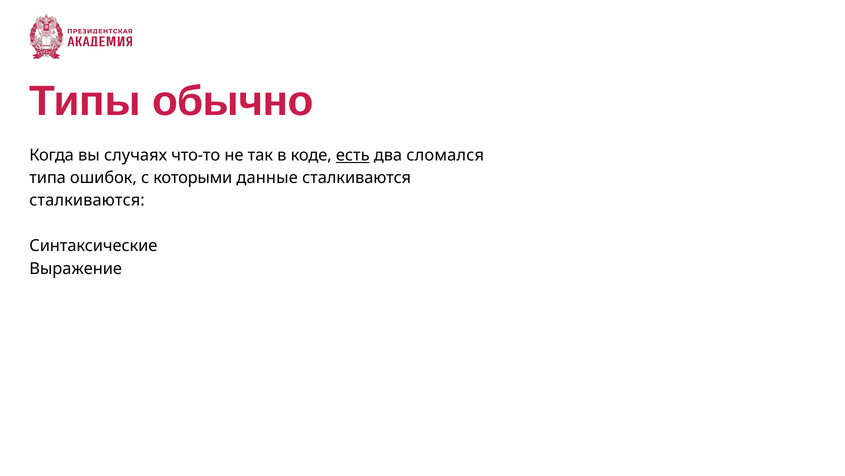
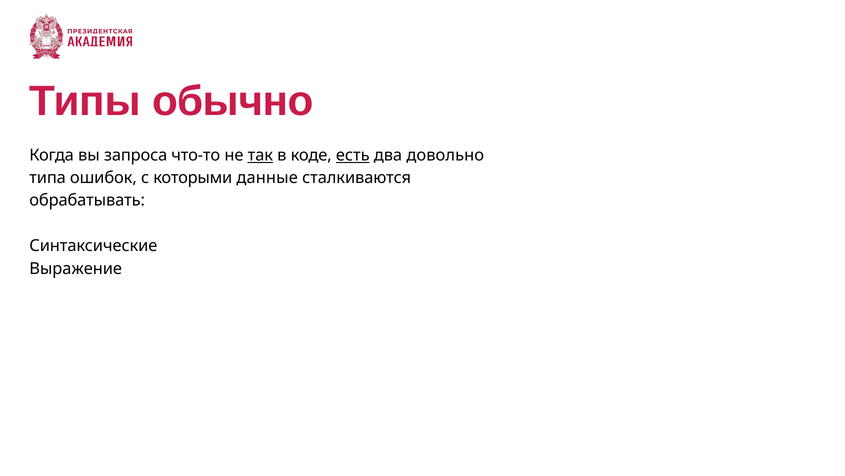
случаях: случаях -> запроса (136, 155)
так underline: none -> present (260, 155)
сломался: сломался -> довольно (445, 155)
сталкиваются: сталкиваются -> обрабатывать (87, 200)
